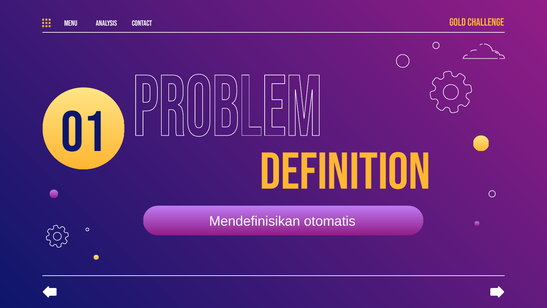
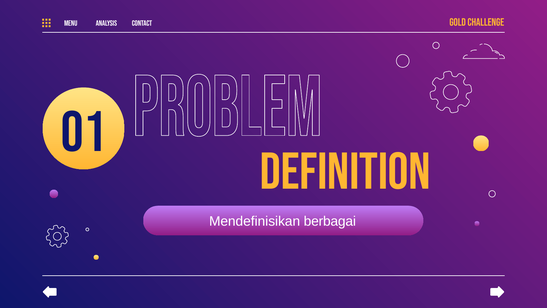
otomatis: otomatis -> berbagai (330, 221)
